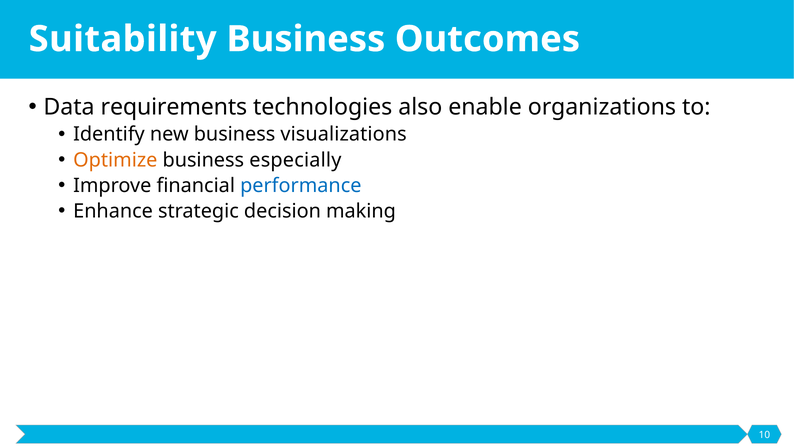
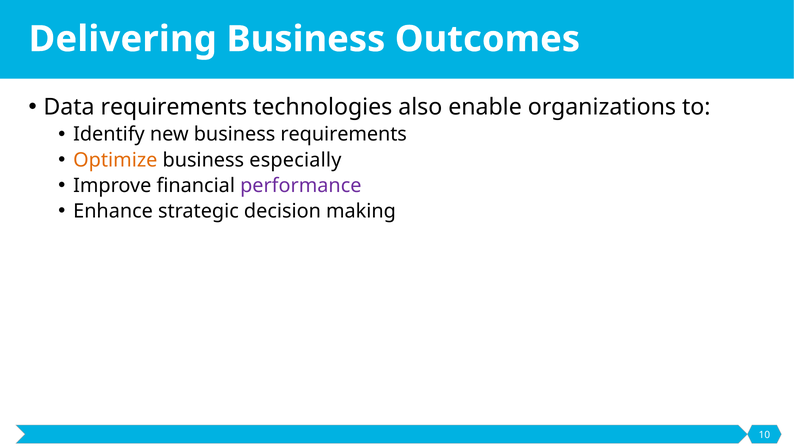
Suitability: Suitability -> Delivering (123, 39)
business visualizations: visualizations -> requirements (344, 134)
performance colour: blue -> purple (301, 185)
